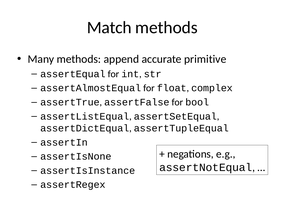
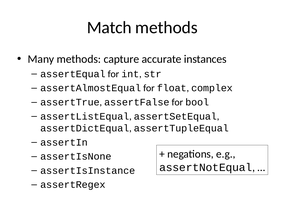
append: append -> capture (121, 59)
primitive: primitive -> instances (205, 59)
